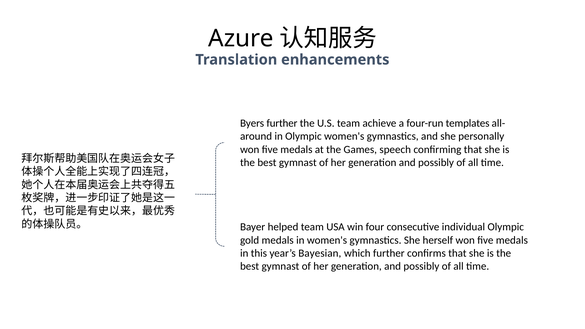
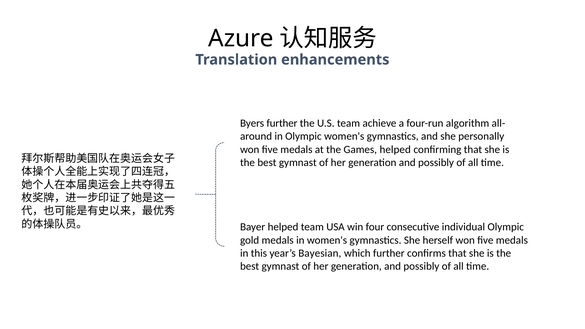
templates: templates -> algorithm (468, 123)
Games speech: speech -> helped (395, 149)
